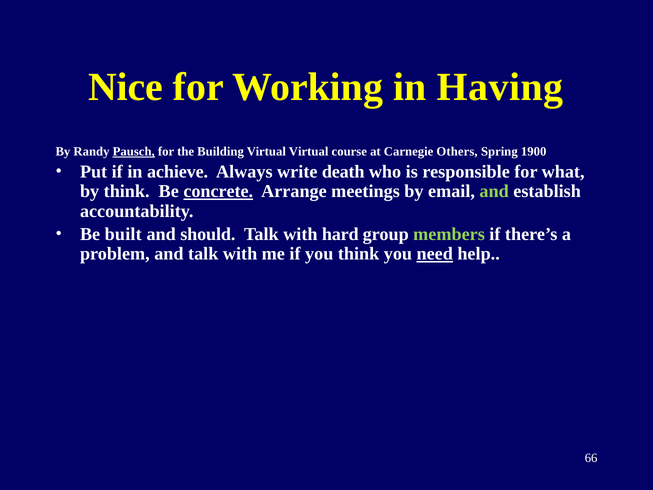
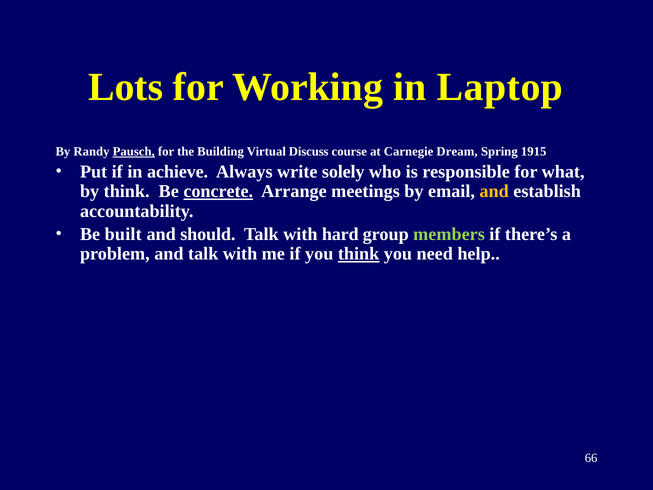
Nice: Nice -> Lots (126, 87)
Having: Having -> Laptop (500, 87)
Virtual Virtual: Virtual -> Discuss (309, 152)
Others: Others -> Dream (457, 152)
1900: 1900 -> 1915 (534, 152)
death: death -> solely (343, 172)
and colour: light green -> yellow (494, 191)
think underline: none -> present (359, 254)
need underline: present -> none (435, 254)
